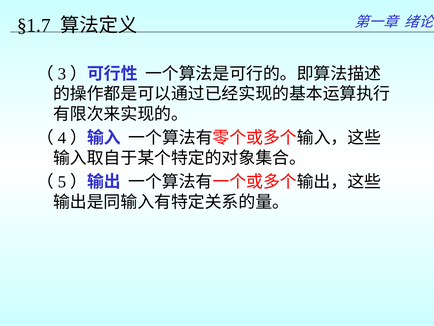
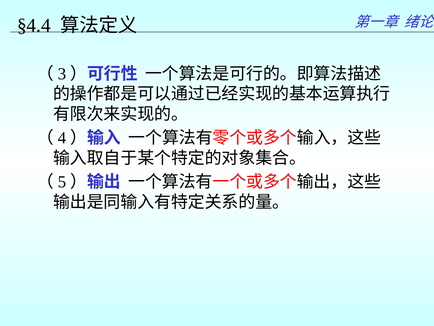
§1.7: §1.7 -> §4.4 (34, 25)
